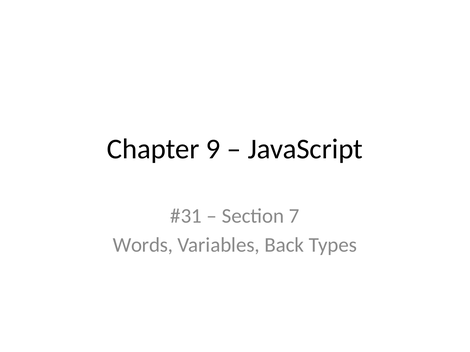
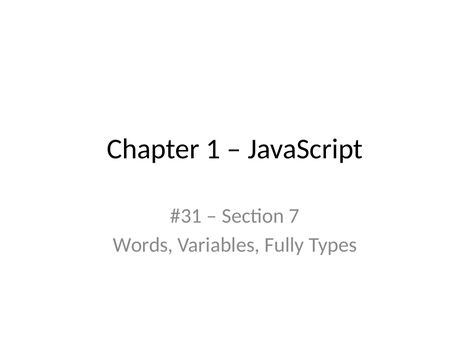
9: 9 -> 1 (213, 149)
Back: Back -> Fully (284, 245)
